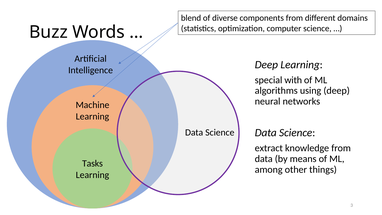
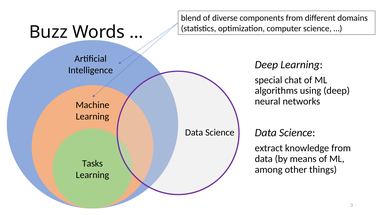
with: with -> chat (293, 80)
